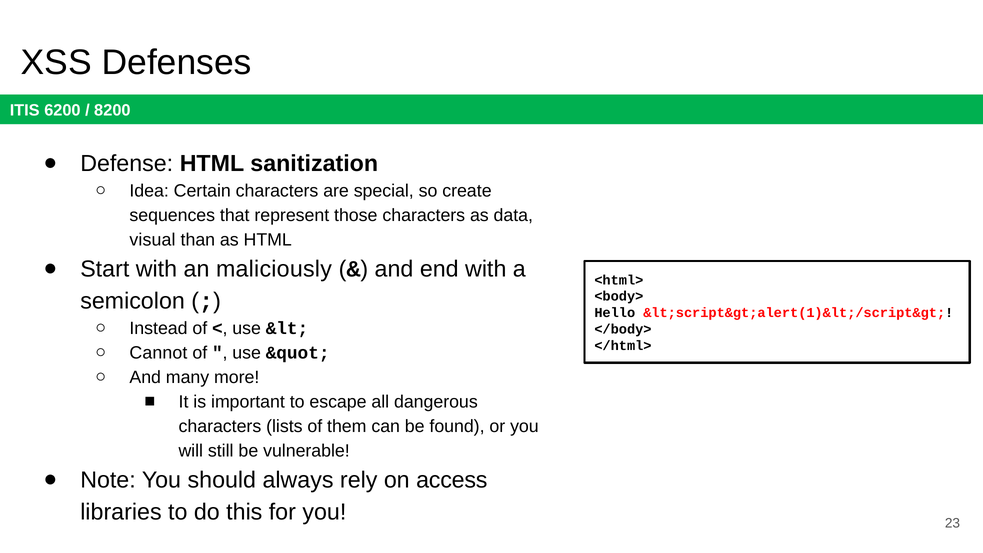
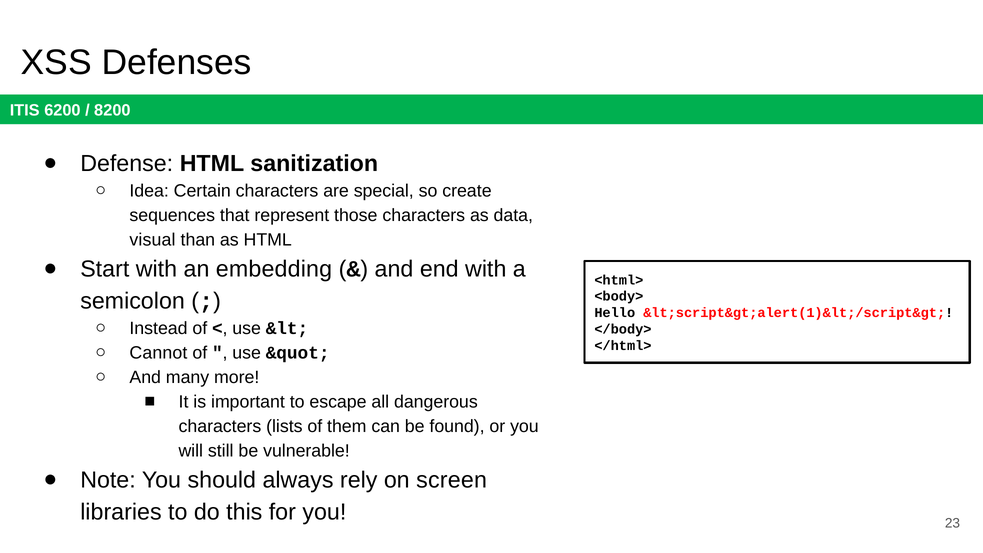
maliciously: maliciously -> embedding (274, 269)
access: access -> screen (452, 480)
